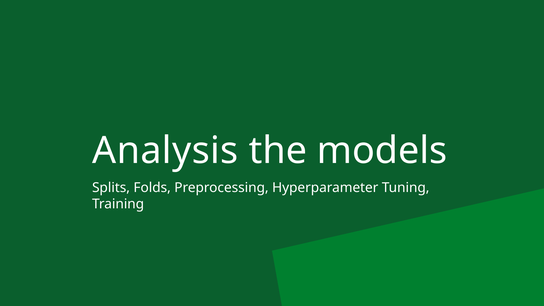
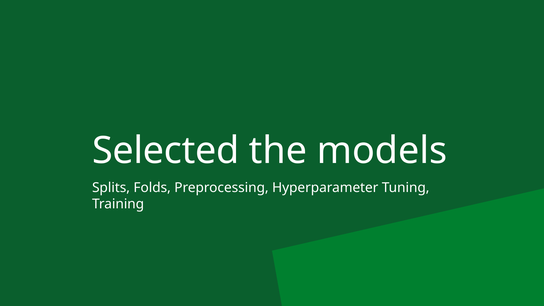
Analysis: Analysis -> Selected (166, 151)
